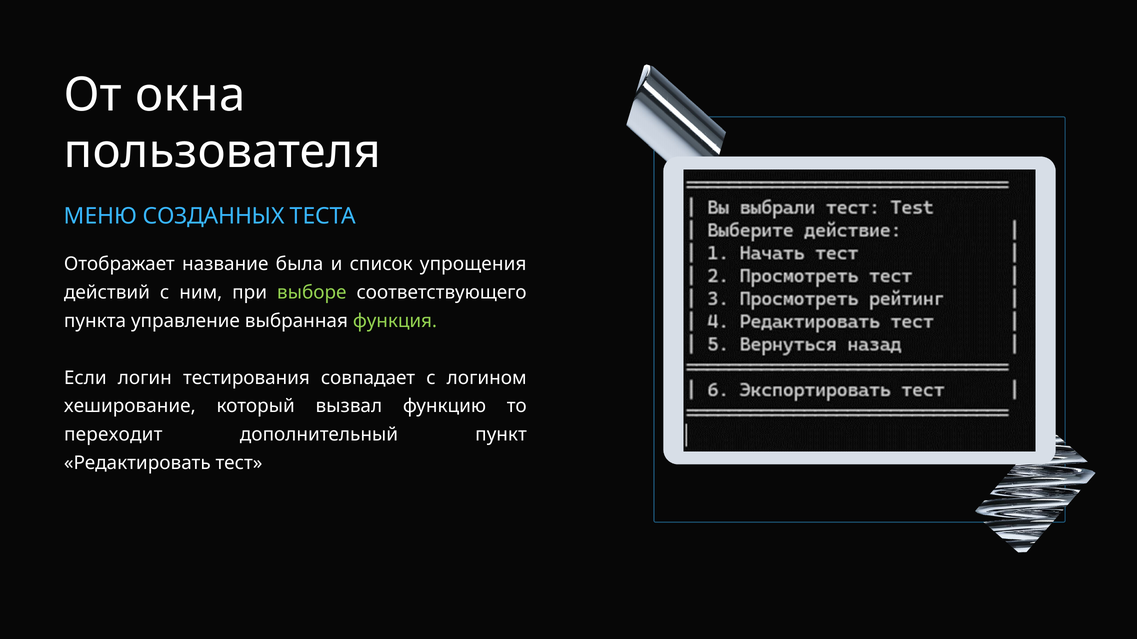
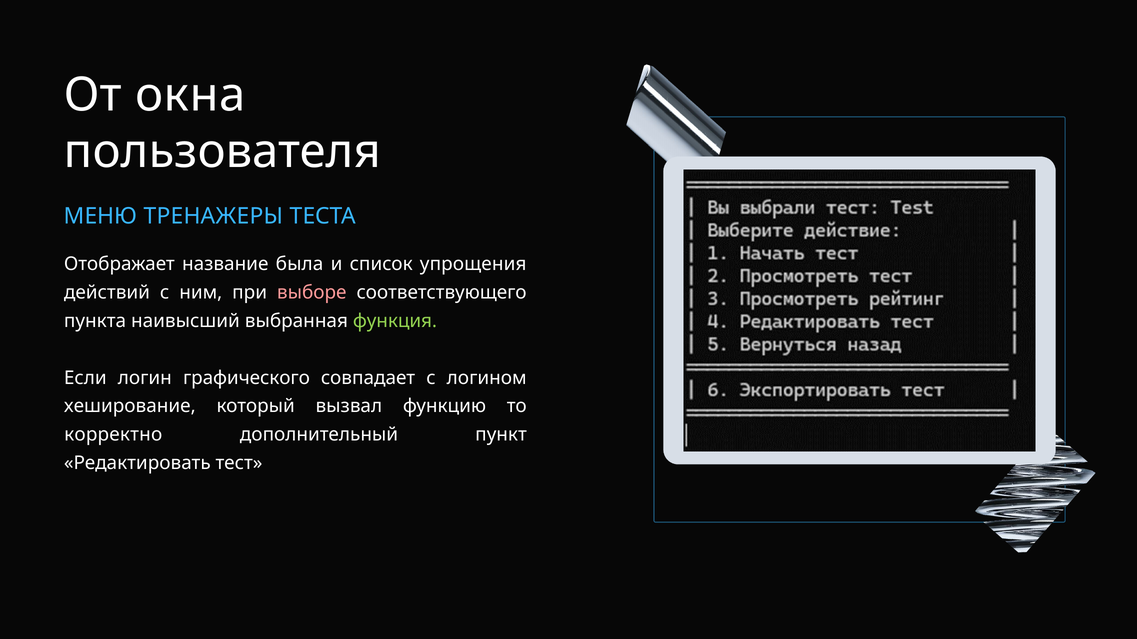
СОЗДАННЫХ: СОЗДАННЫХ -> ТРЕНАЖЕРЫ (213, 216)
выборе colour: light green -> pink (312, 293)
управление: управление -> наивысший (185, 321)
тестирования: тестирования -> графического (246, 378)
переходит: переходит -> корректно (113, 435)
